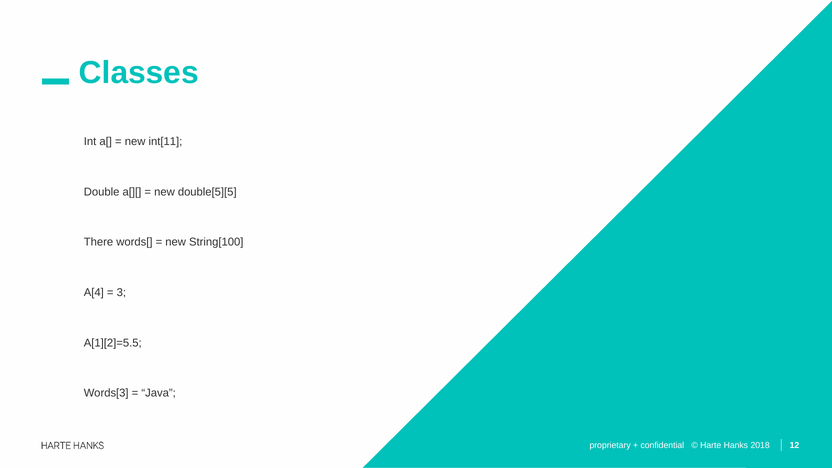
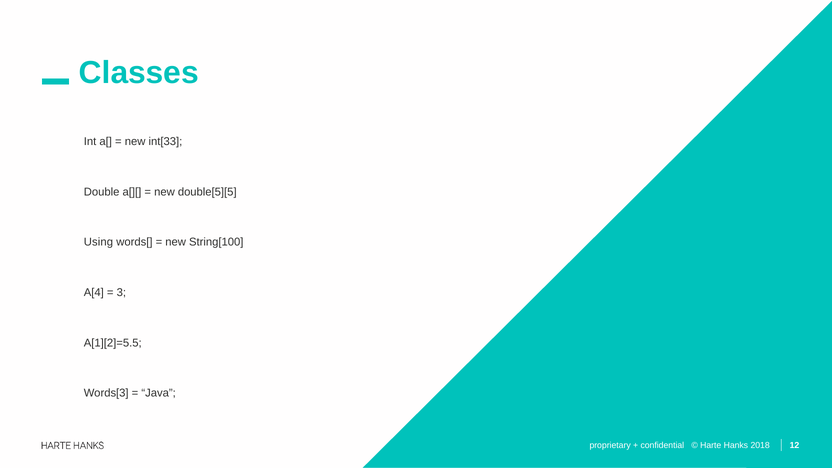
int[11: int[11 -> int[33 (165, 141)
There: There -> Using (99, 242)
